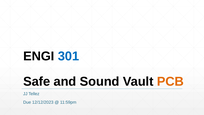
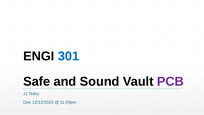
PCB colour: orange -> purple (170, 81)
